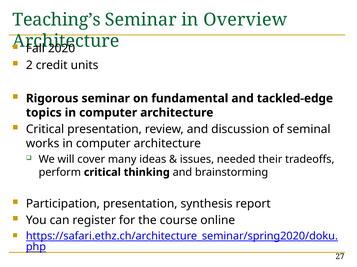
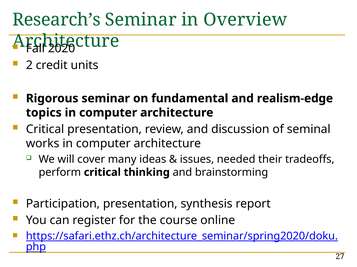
Teaching’s: Teaching’s -> Research’s (56, 20)
tackled-edge: tackled-edge -> realism-edge (295, 99)
